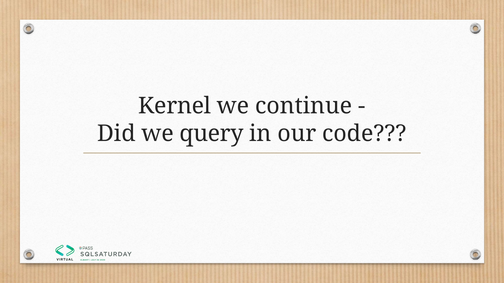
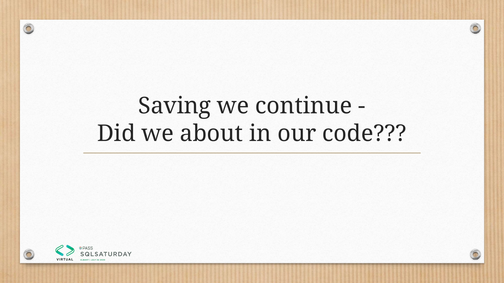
Kernel: Kernel -> Saving (175, 106)
query: query -> about (211, 134)
